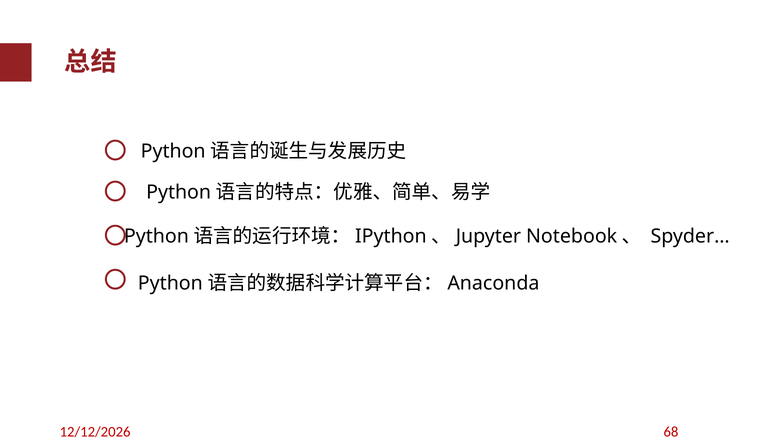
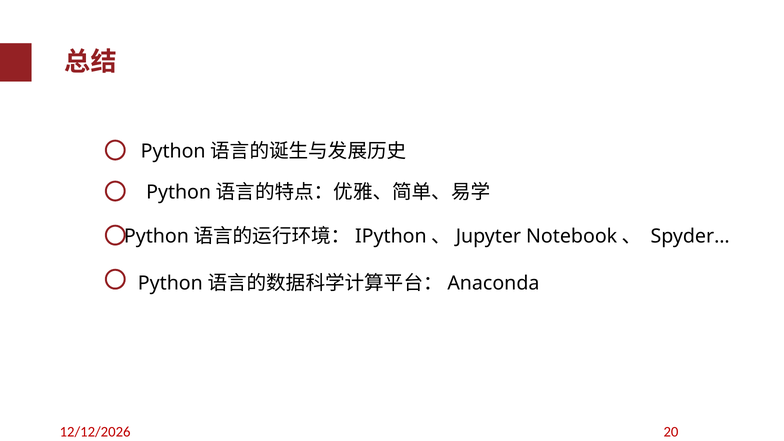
68: 68 -> 20 (671, 432)
